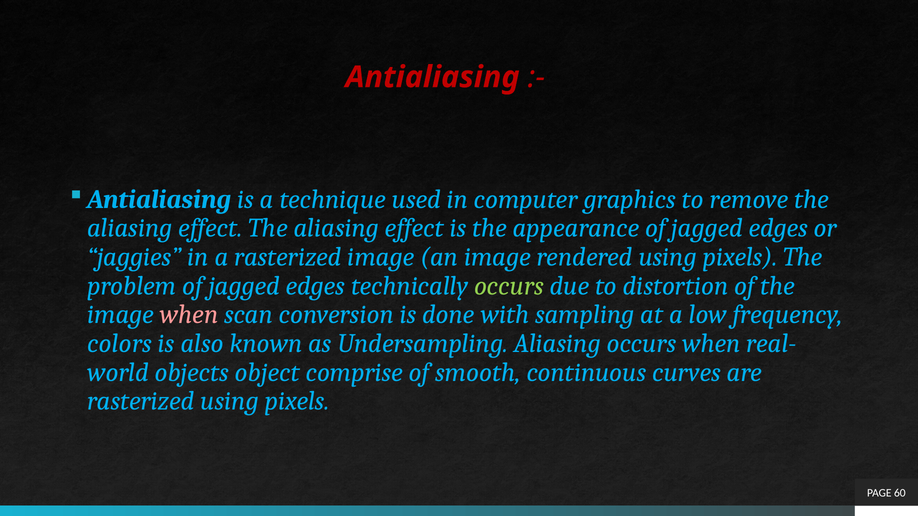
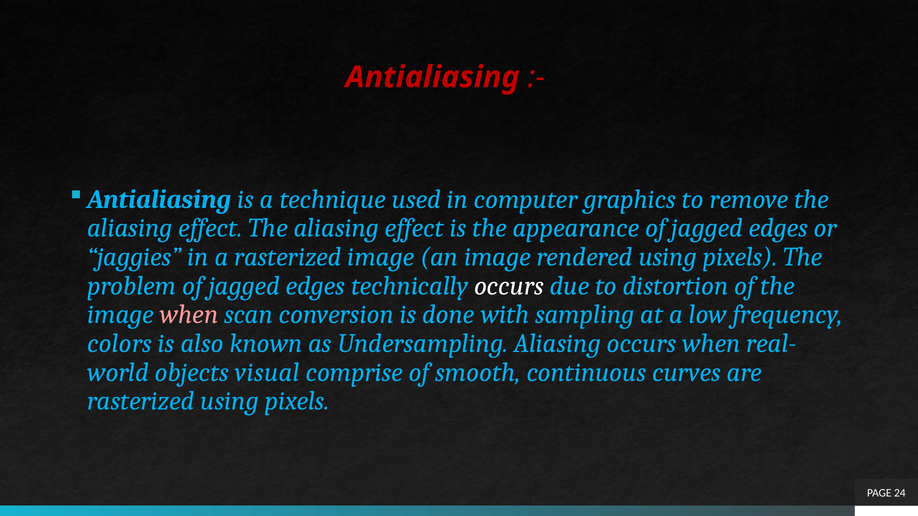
occurs colour: light green -> white (509, 286)
object: object -> visual (267, 373)
60: 60 -> 24 (900, 493)
